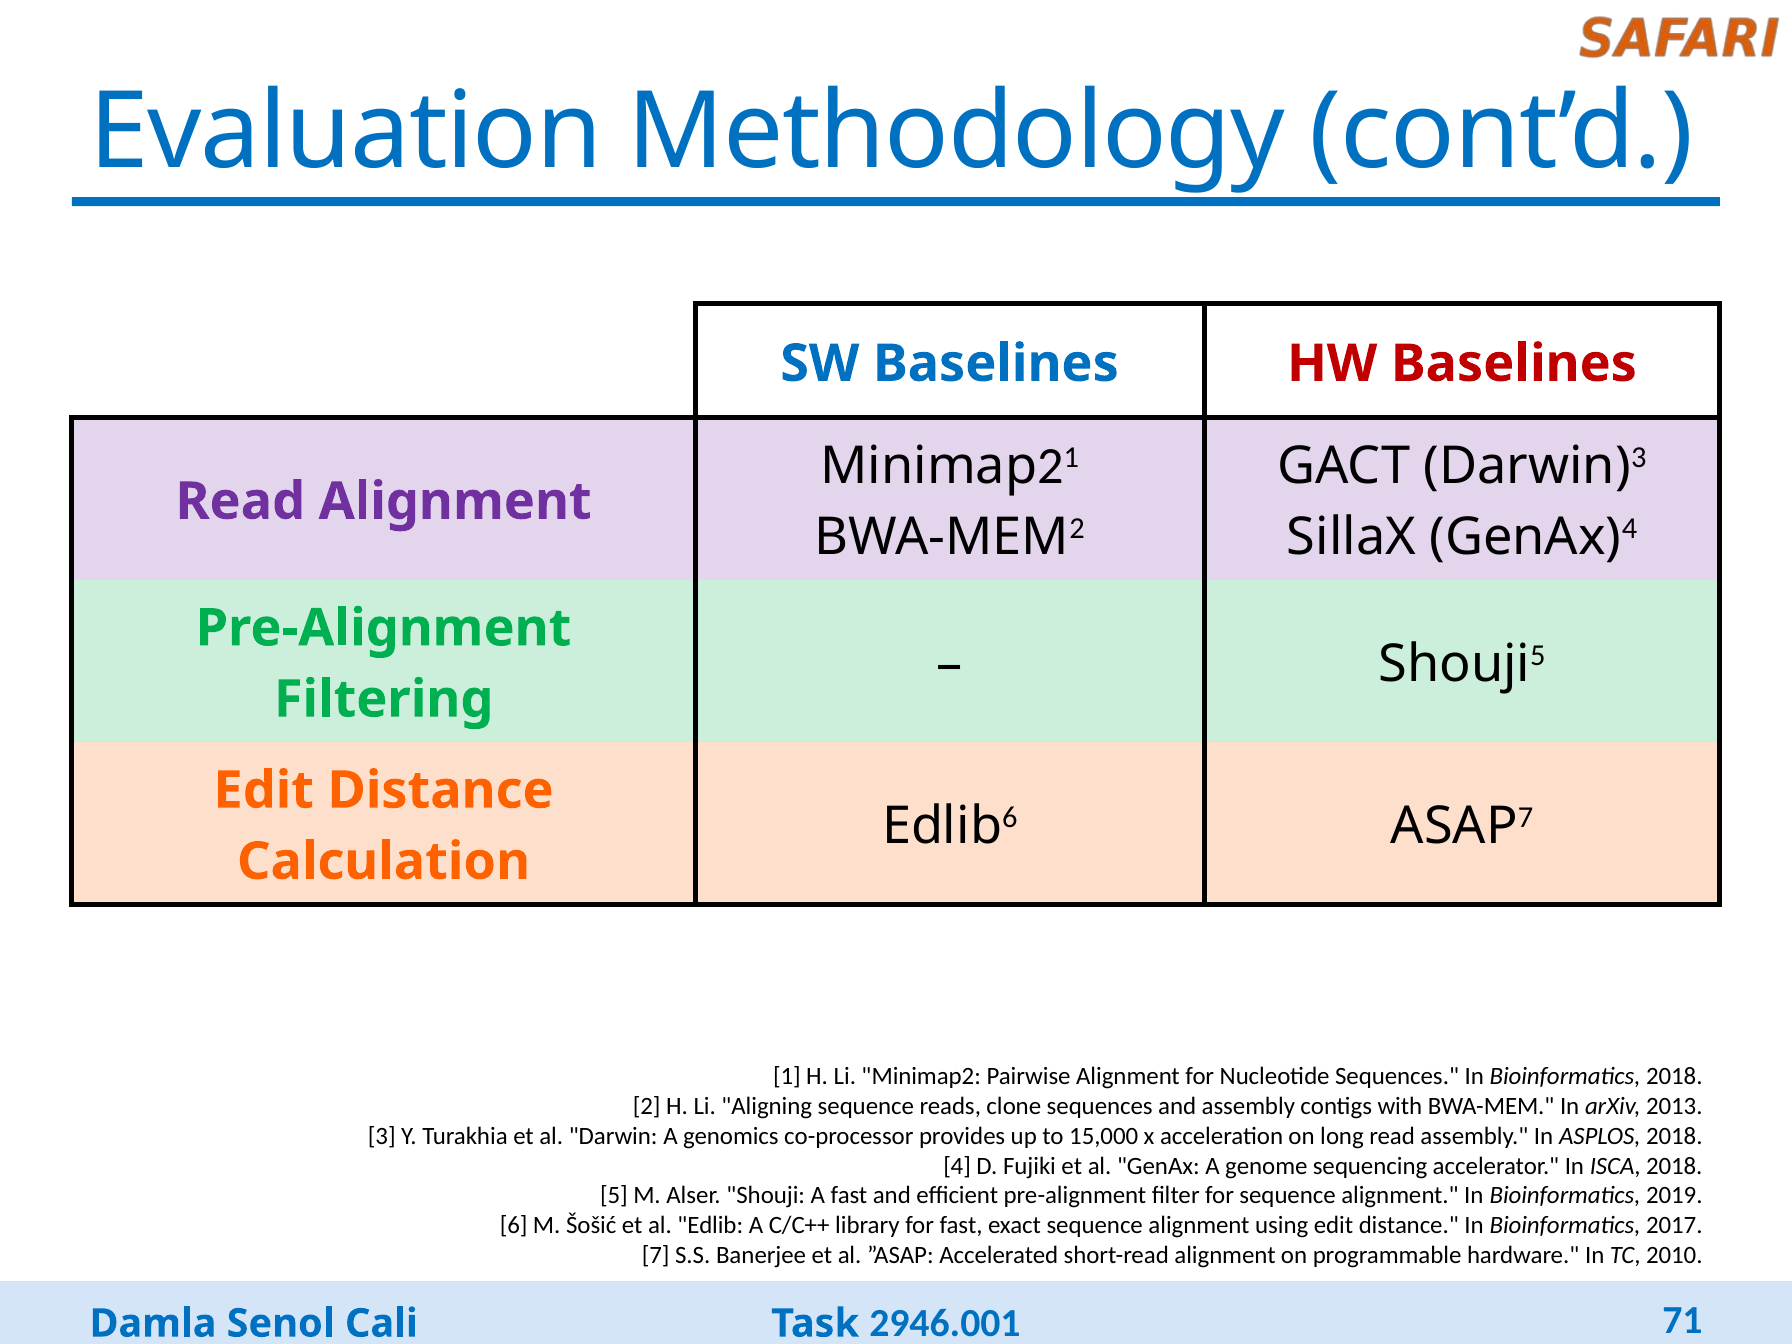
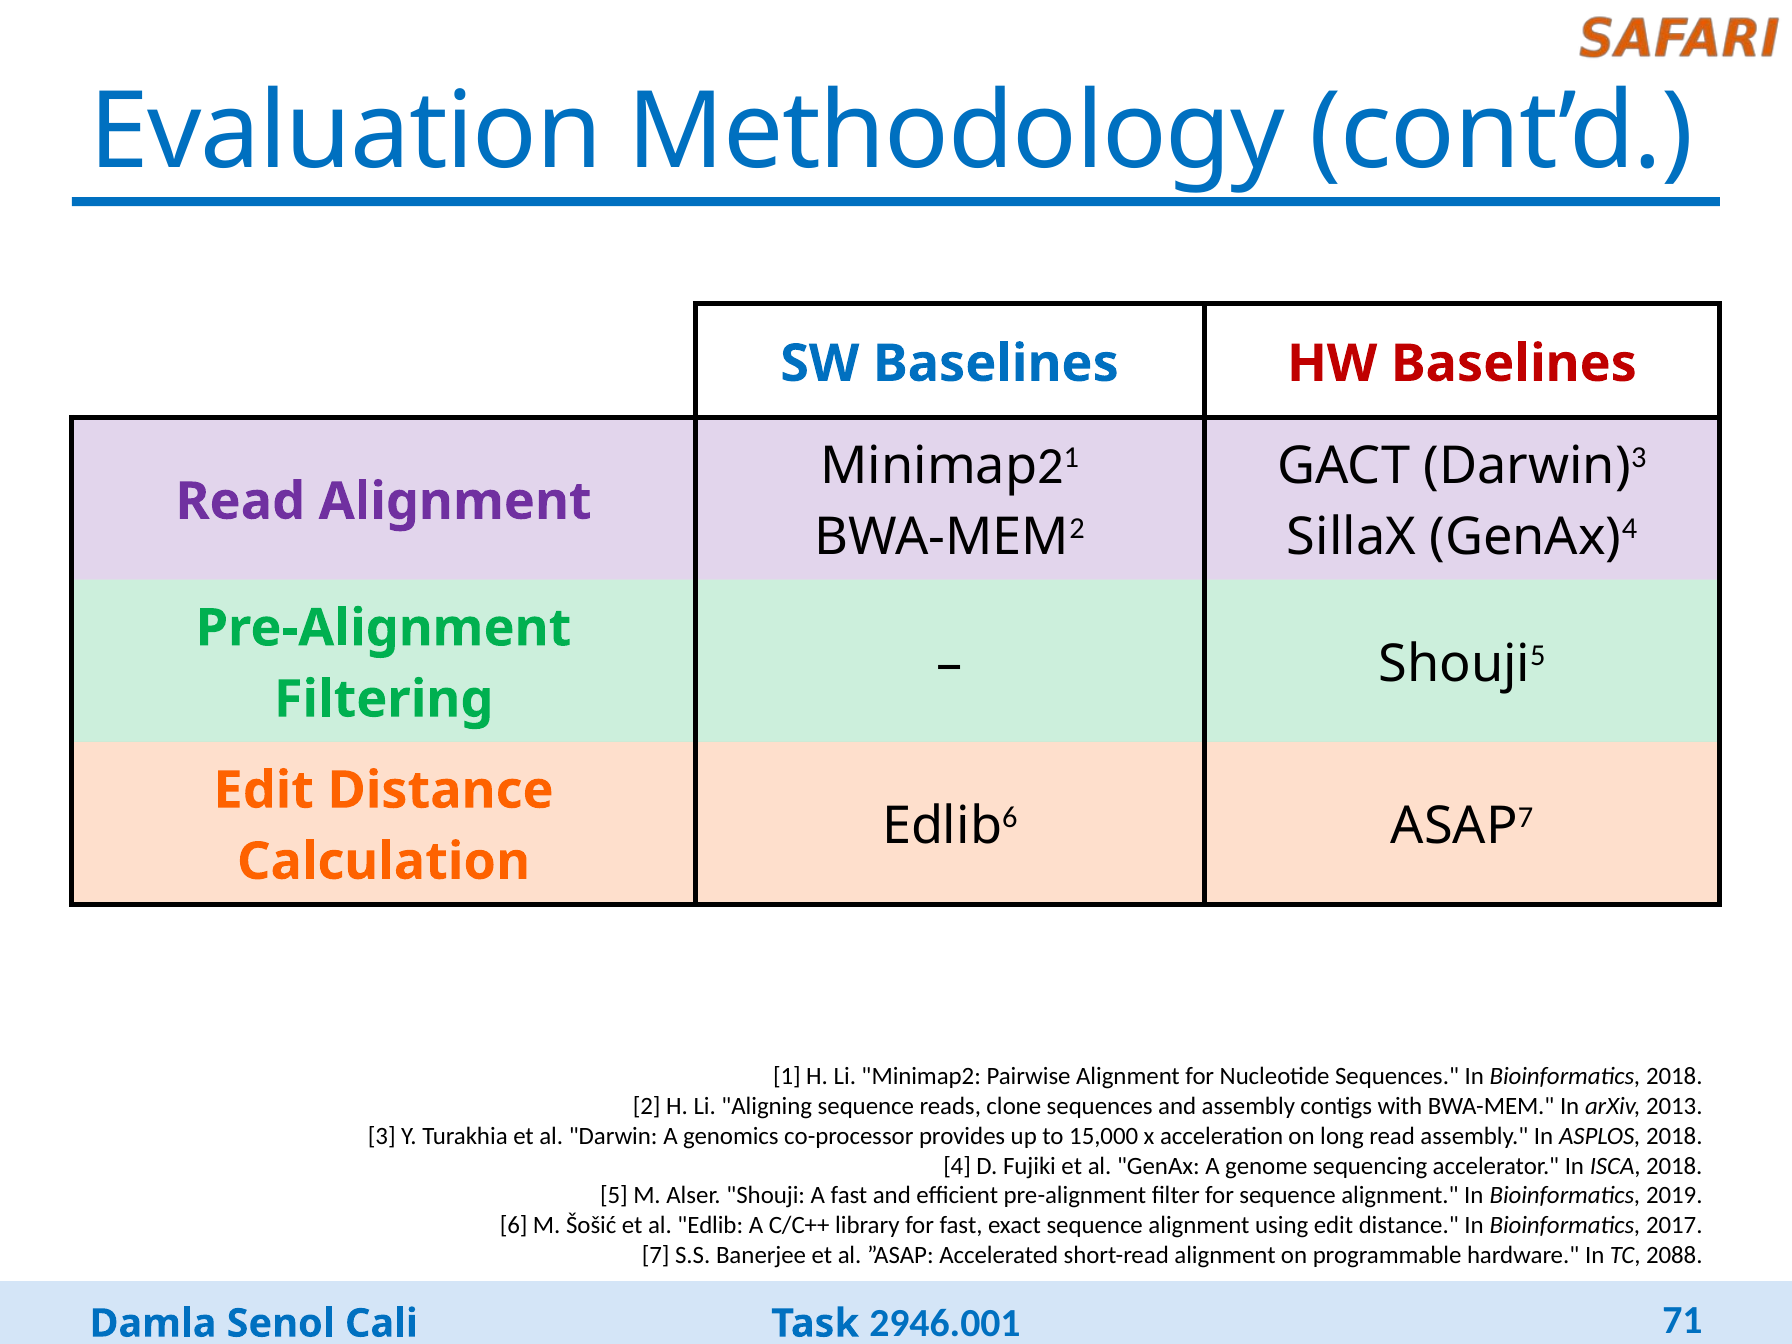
2010: 2010 -> 2088 (1674, 1256)
